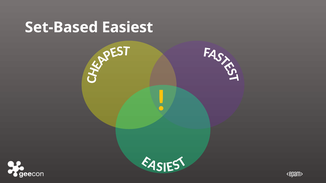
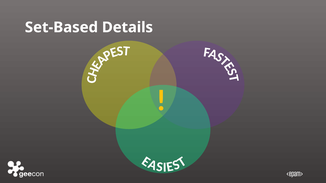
Easiest: Easiest -> Details (127, 27)
